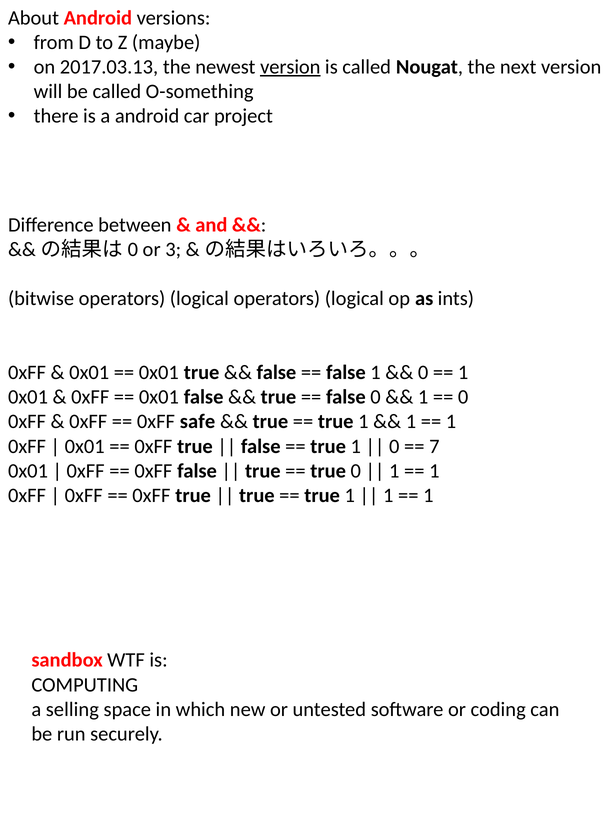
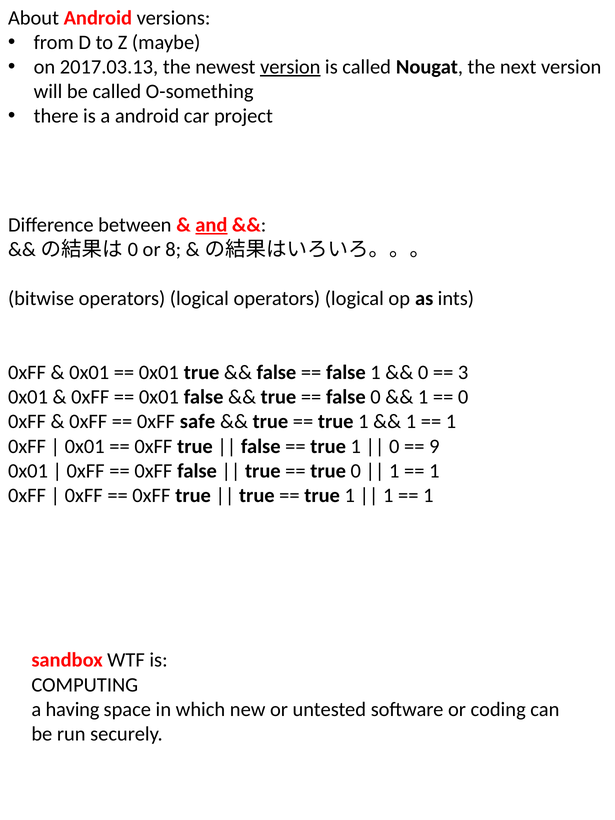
and underline: none -> present (211, 225)
3: 3 -> 8 (173, 249)
1: 1 -> 3 (463, 372)
7: 7 -> 9 (434, 446)
selling: selling -> having (72, 709)
